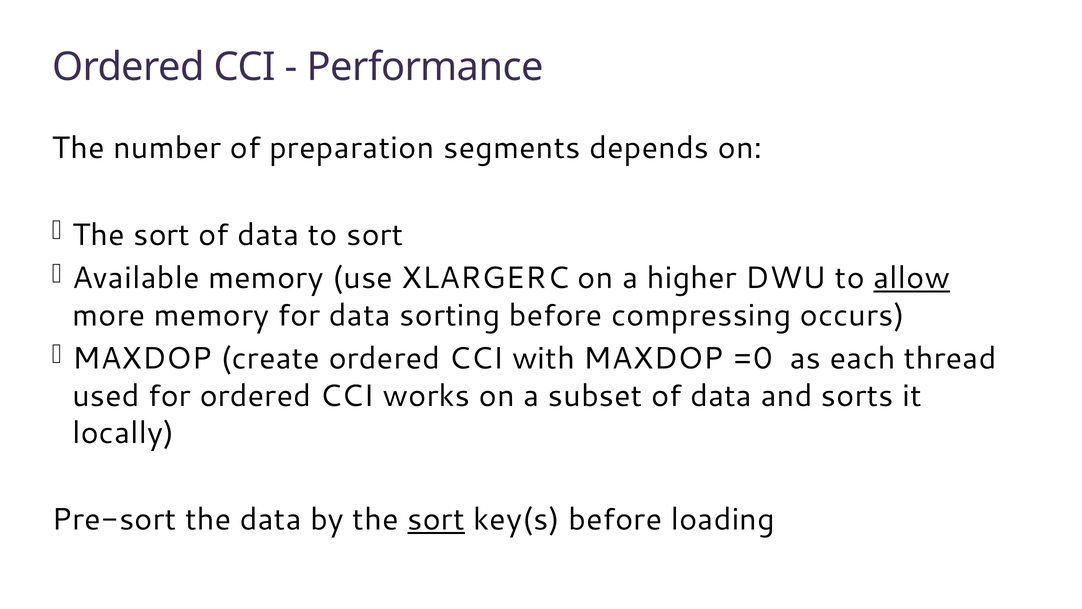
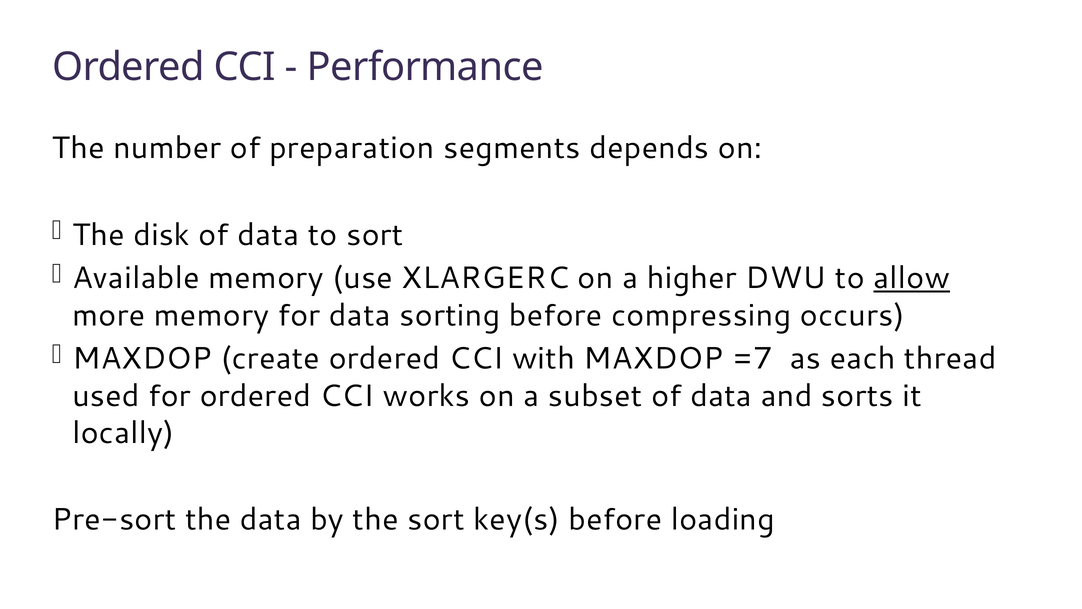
sort: sort -> disk (162, 235)
=0: =0 -> =7 (752, 359)
sort underline: present -> none (436, 519)
